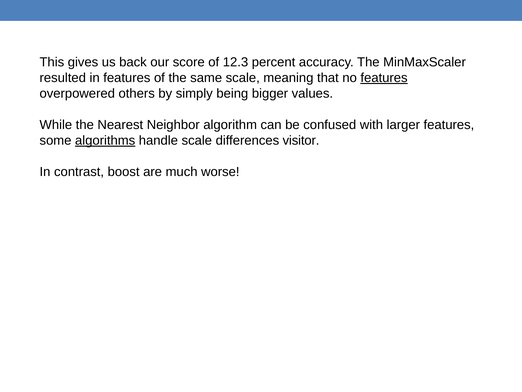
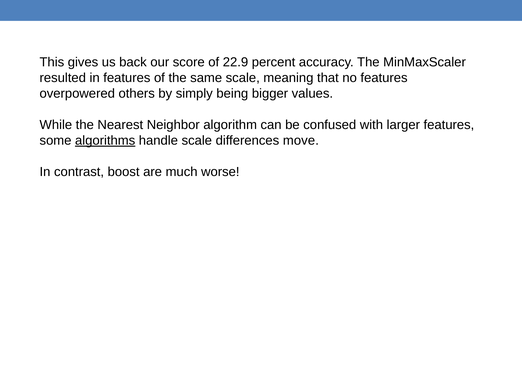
12.3: 12.3 -> 22.9 (236, 62)
features underline: present -> none (384, 78)
visitor: visitor -> move (301, 140)
